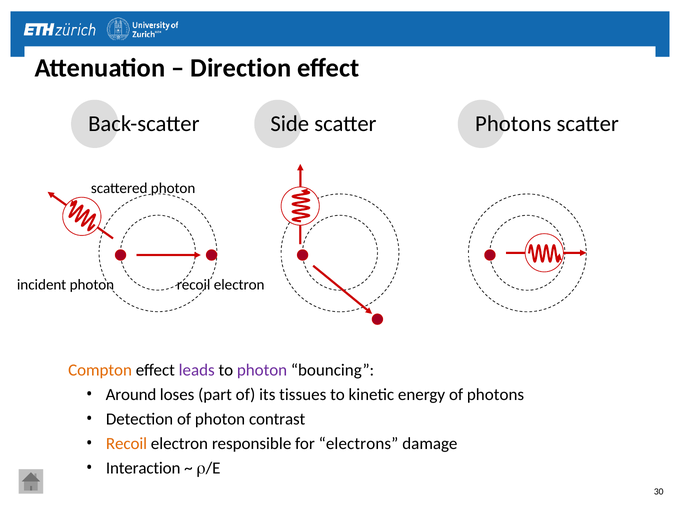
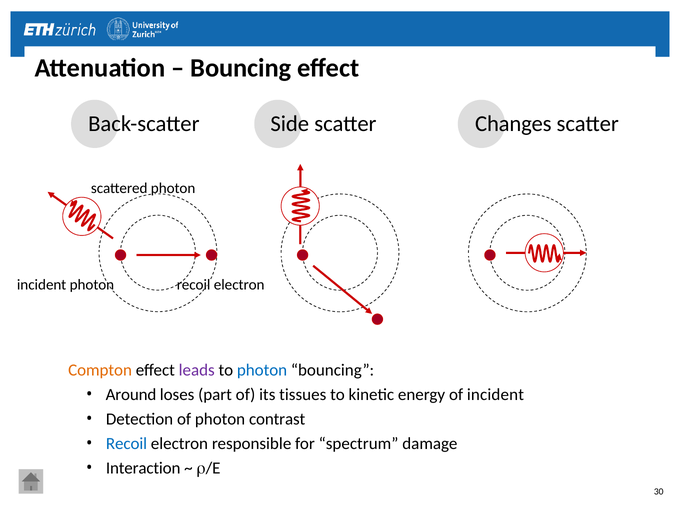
Direction: Direction -> Bouncing (241, 68)
scatter Photons: Photons -> Changes (513, 124)
photon colour: purple -> blue (262, 370)
of photons: photons -> incident (495, 395)
Recoil colour: orange -> blue (127, 444)
electrons: electrons -> spectrum (359, 444)
